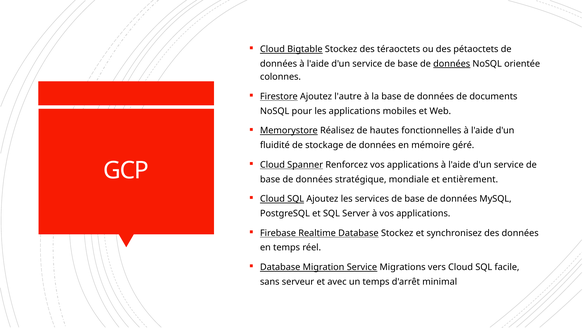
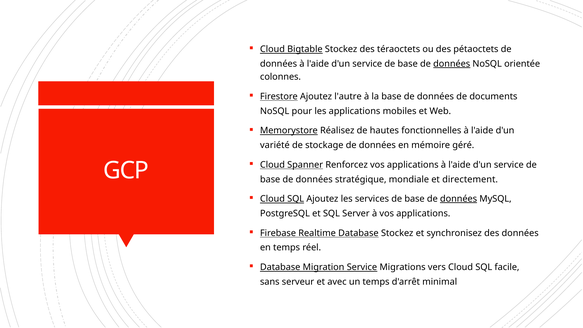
fluidité: fluidité -> variété (275, 145)
entièrement: entièrement -> directement (470, 179)
données underline: none -> present (459, 199)
